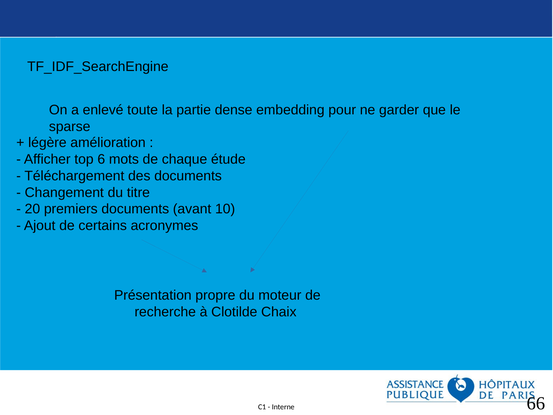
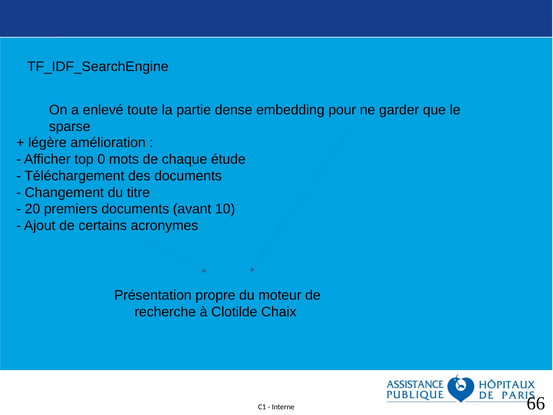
6: 6 -> 0 (101, 159)
